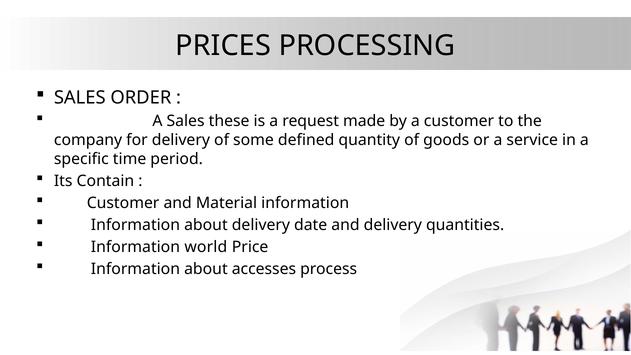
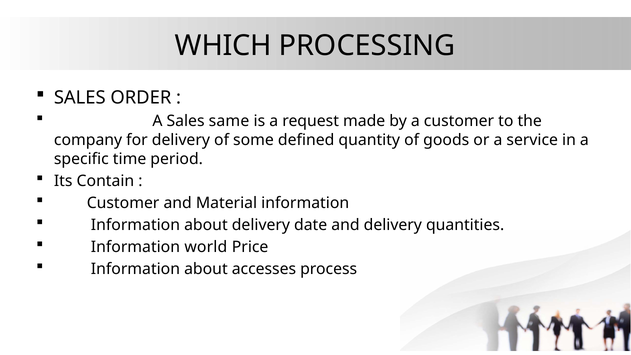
PRICES: PRICES -> WHICH (223, 46)
these: these -> same (229, 121)
